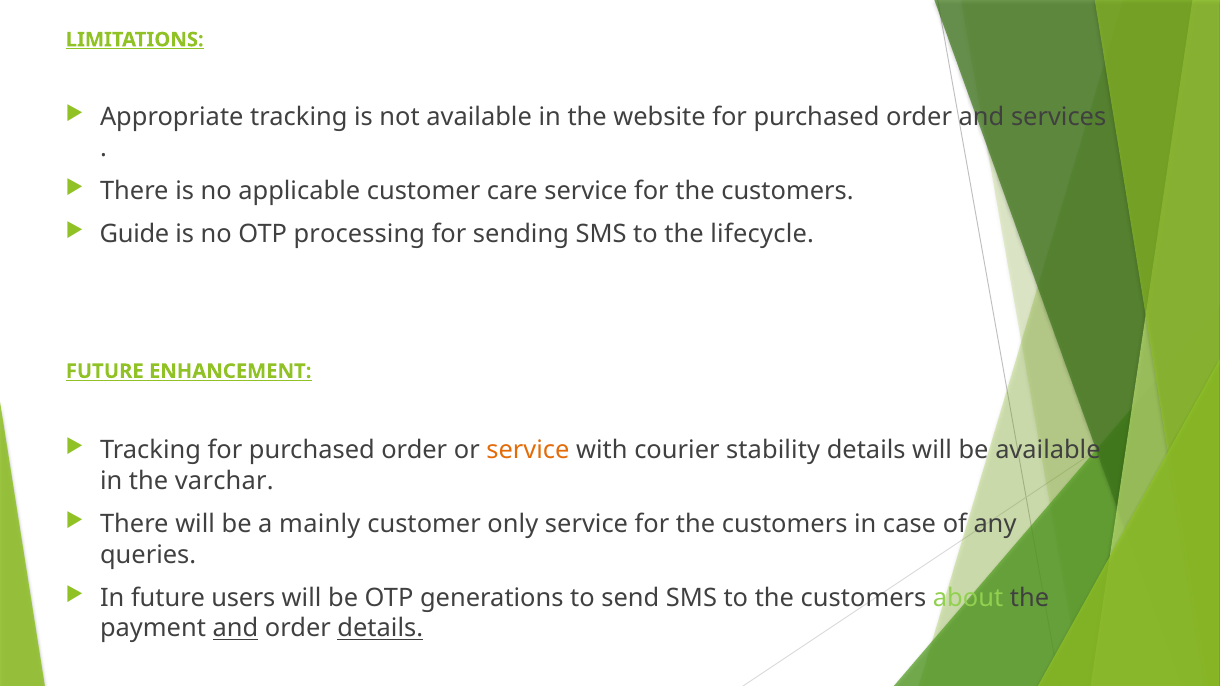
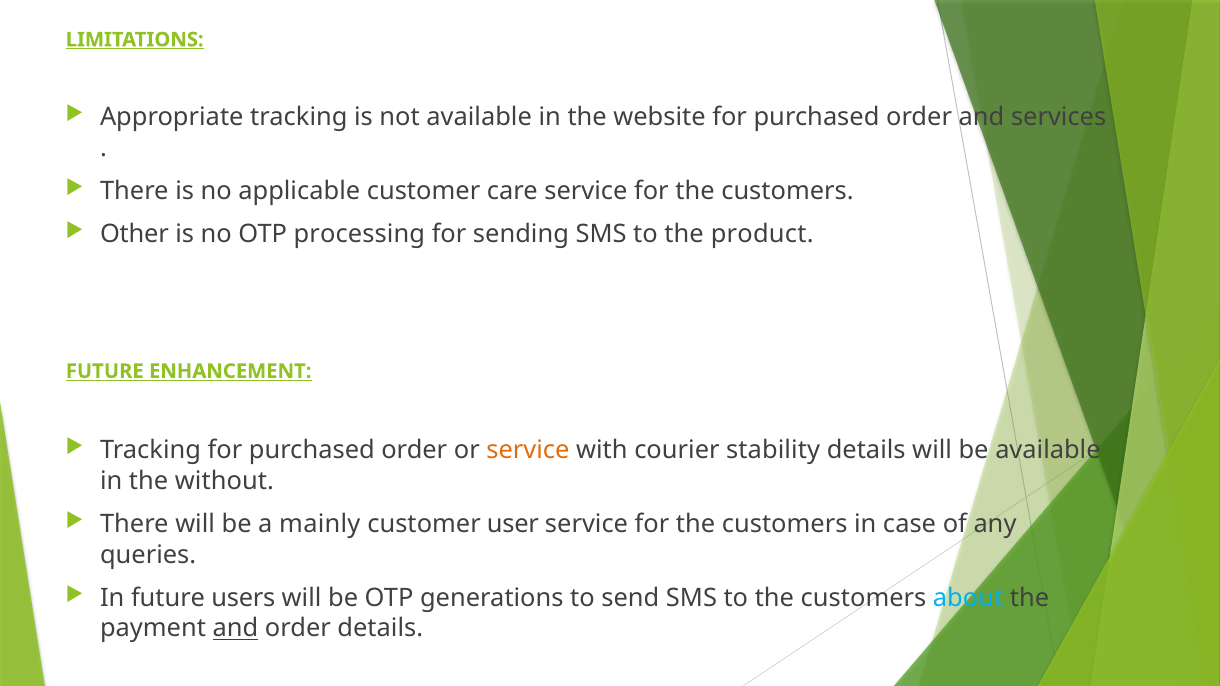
Guide: Guide -> Other (134, 234)
lifecycle: lifecycle -> product (762, 234)
varchar: varchar -> without (224, 481)
only: only -> user (513, 524)
about colour: light green -> light blue (968, 598)
details underline: present -> none (380, 629)
